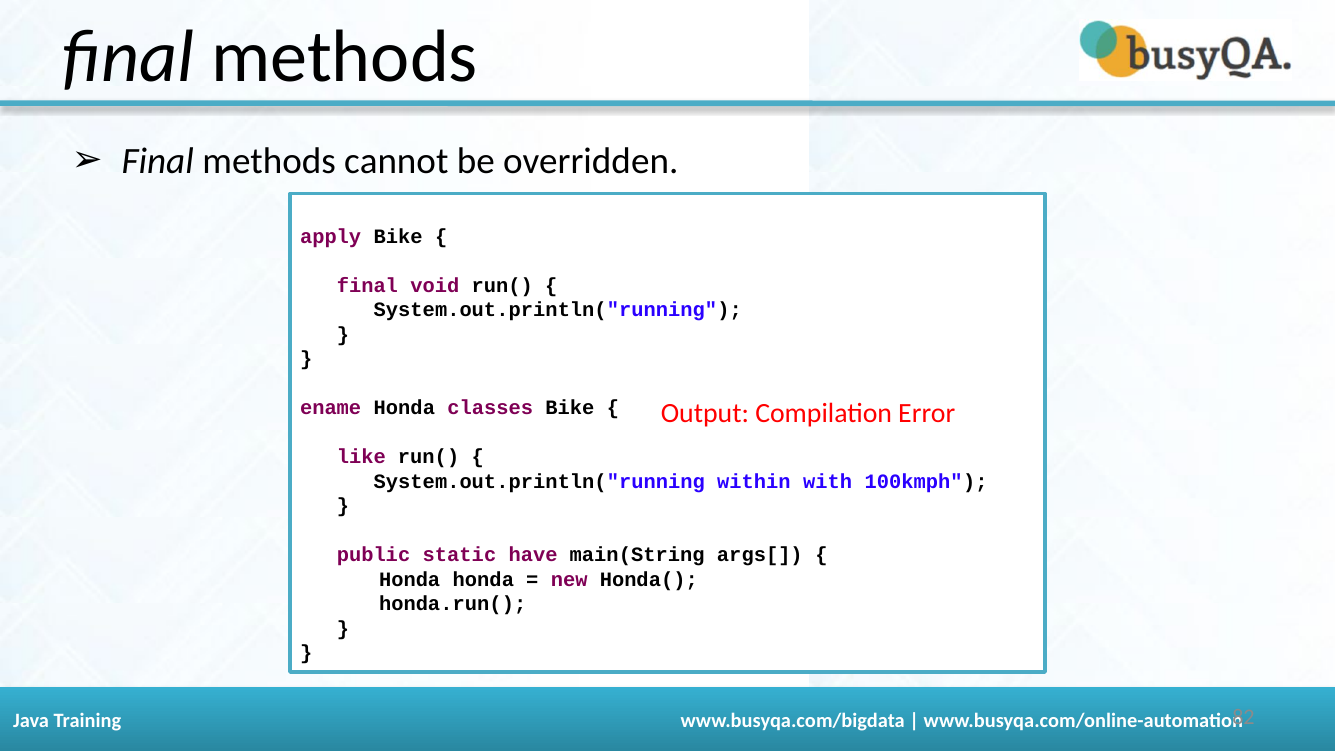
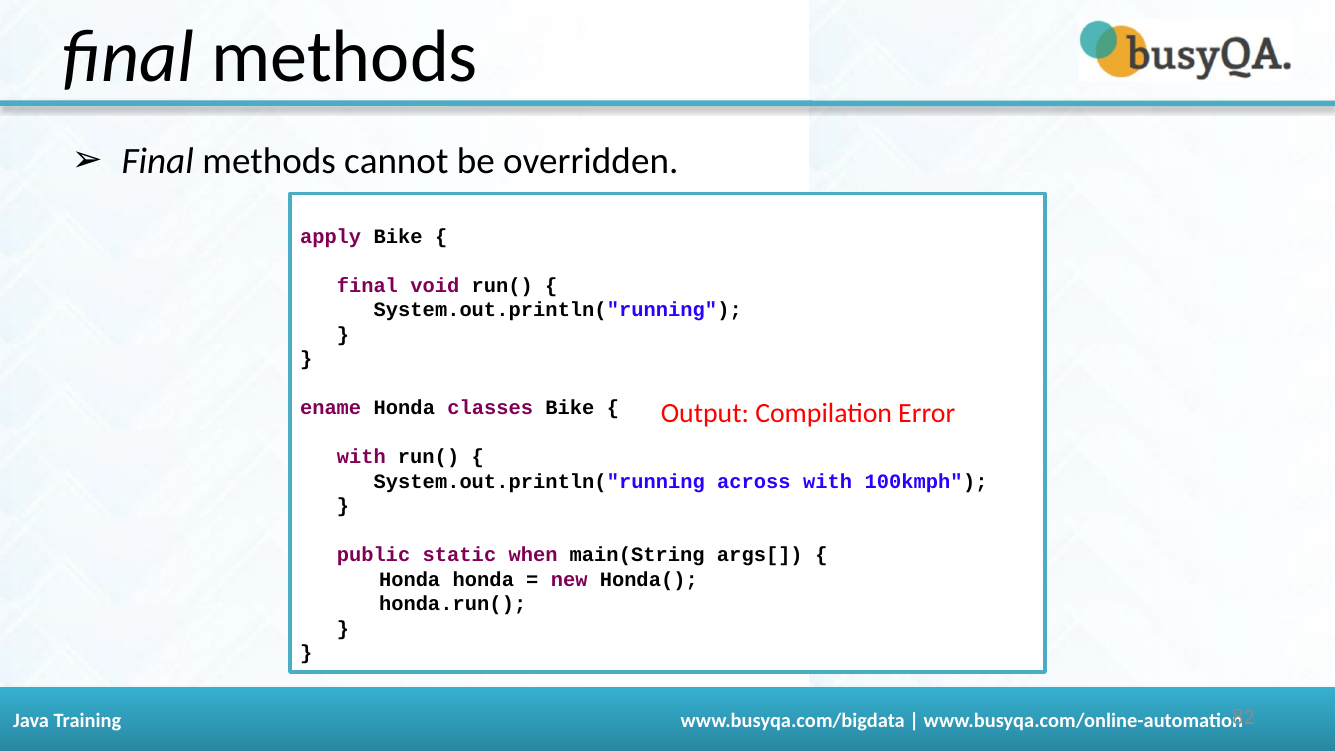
like: like -> with (361, 457)
within: within -> across (754, 482)
have: have -> when (533, 555)
